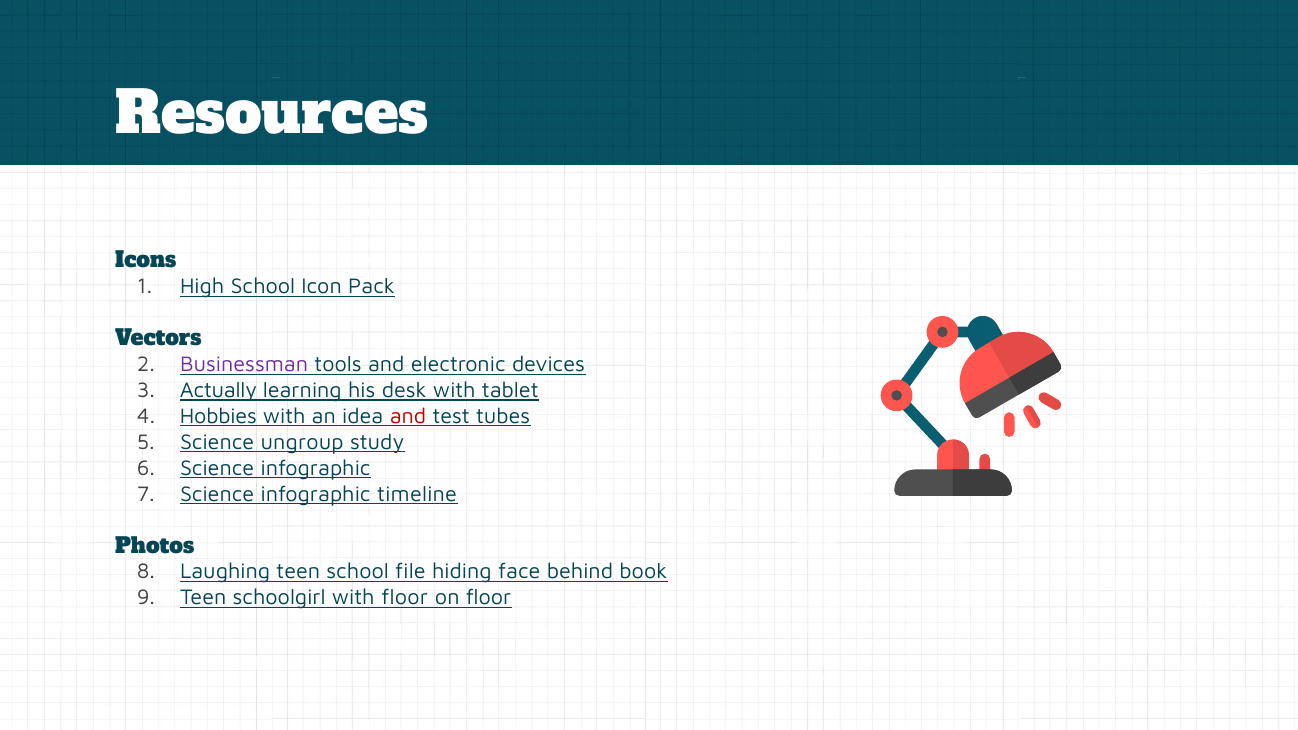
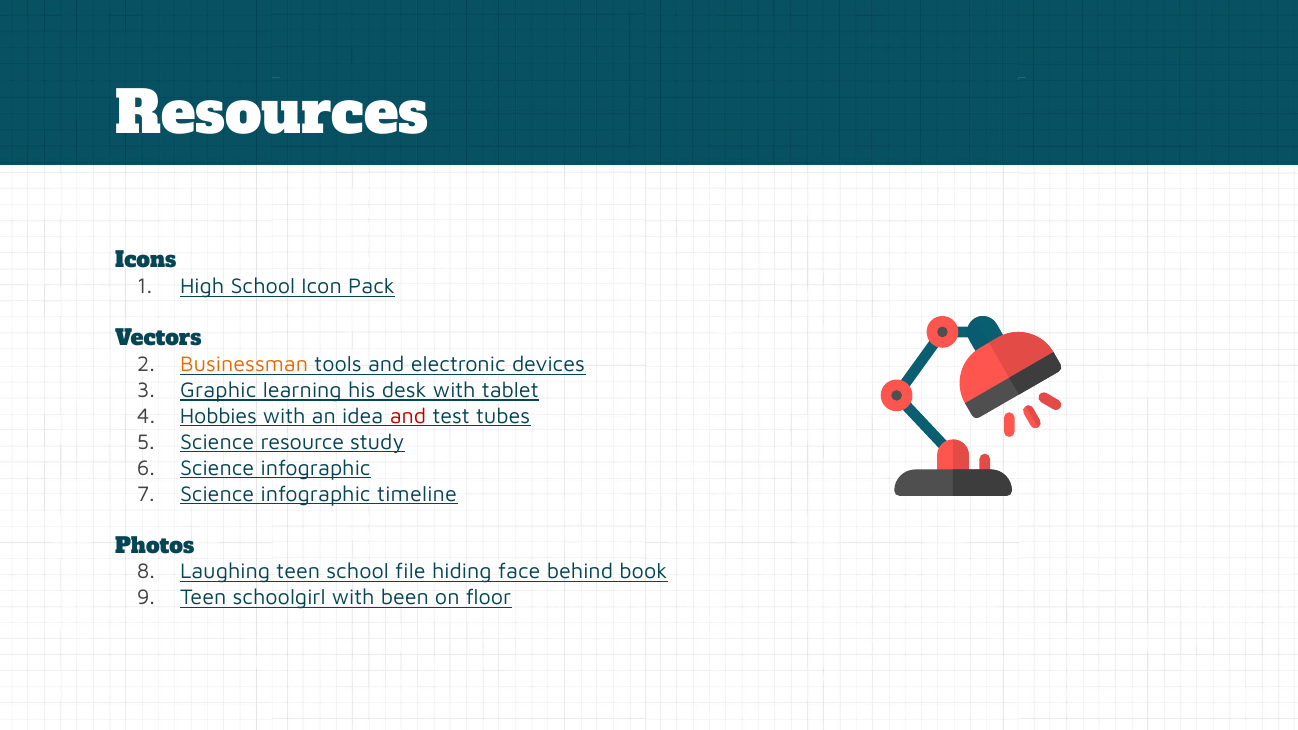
Businessman colour: purple -> orange (244, 364)
Actually: Actually -> Graphic (218, 390)
ungroup: ungroup -> resource (302, 442)
with floor: floor -> been (405, 598)
